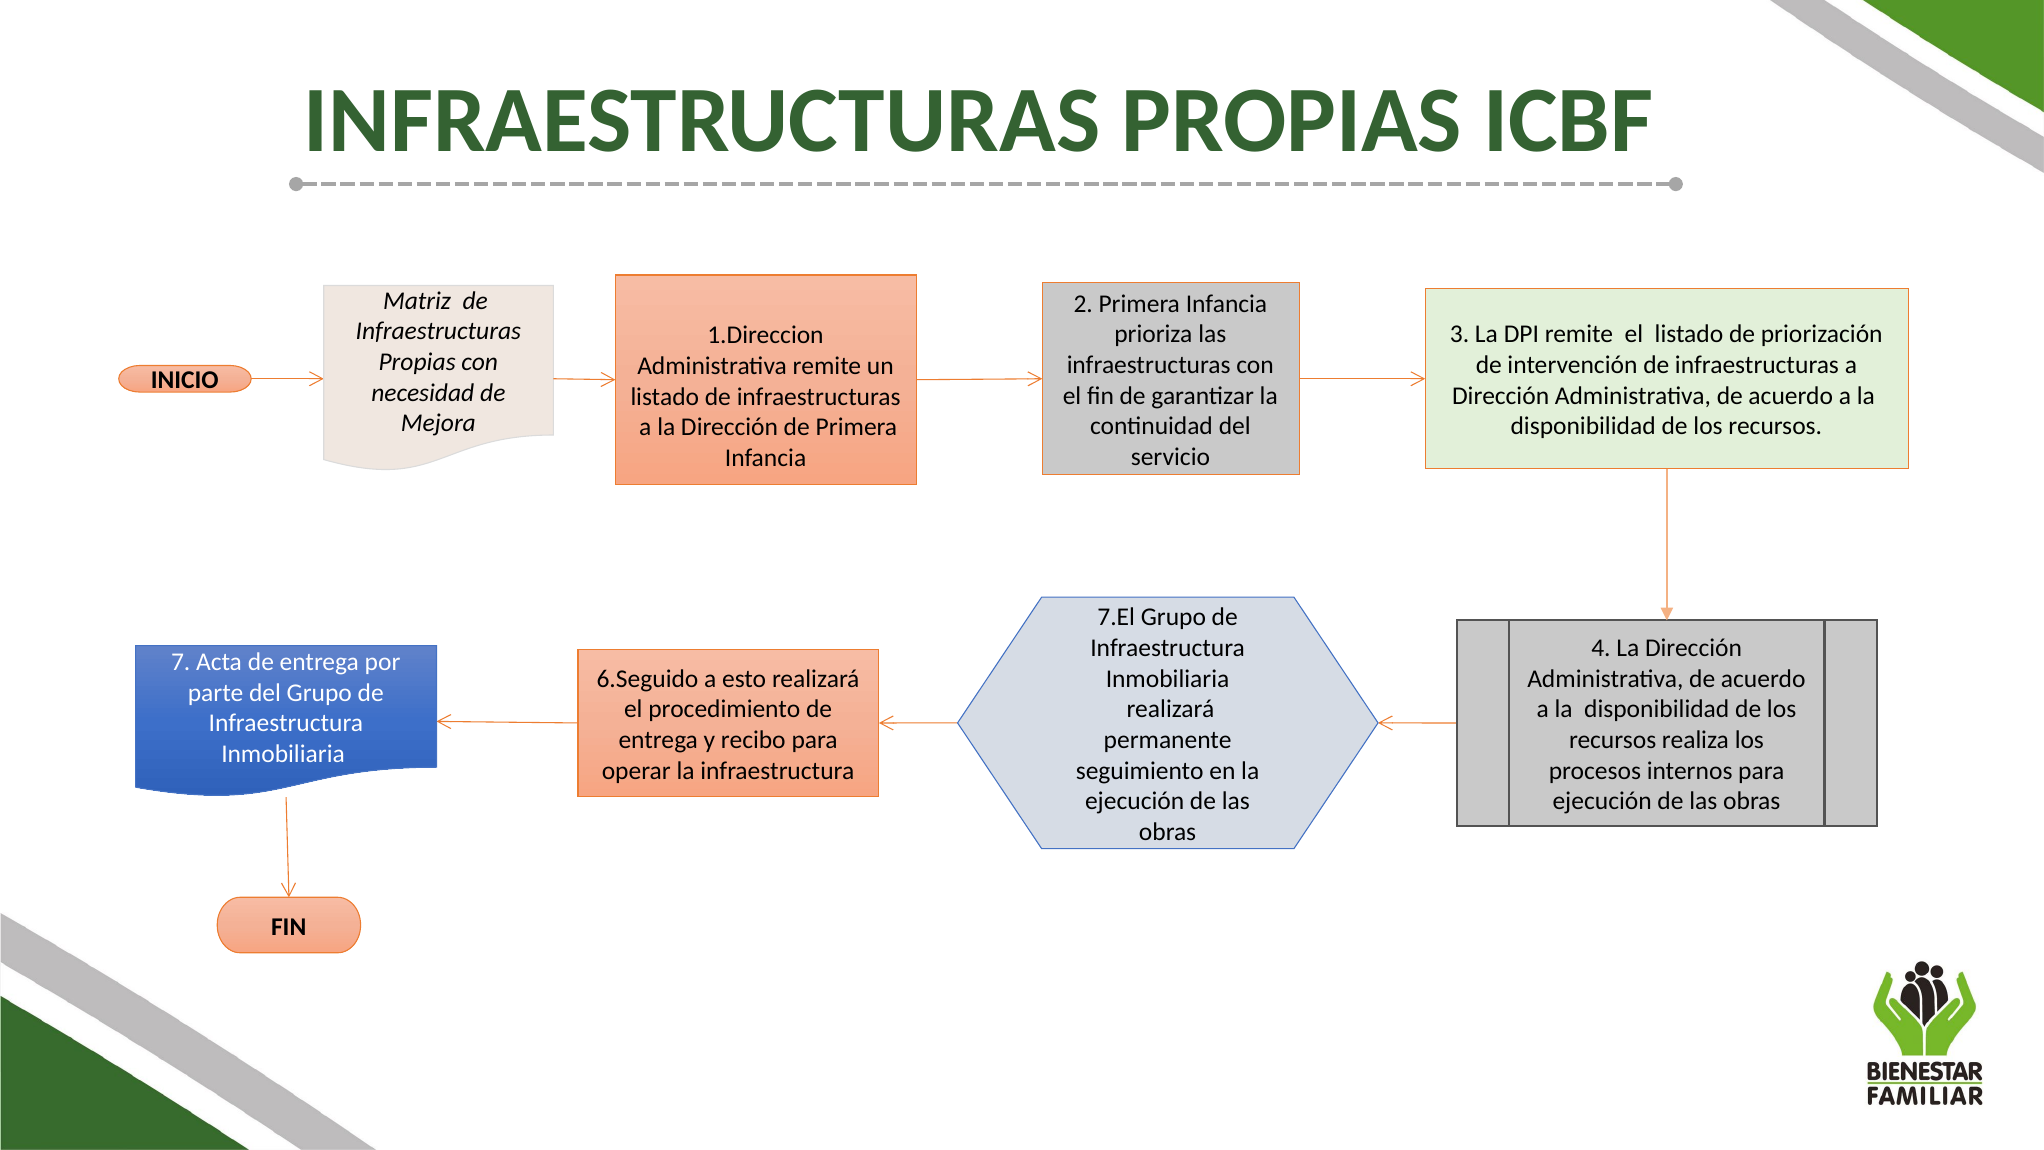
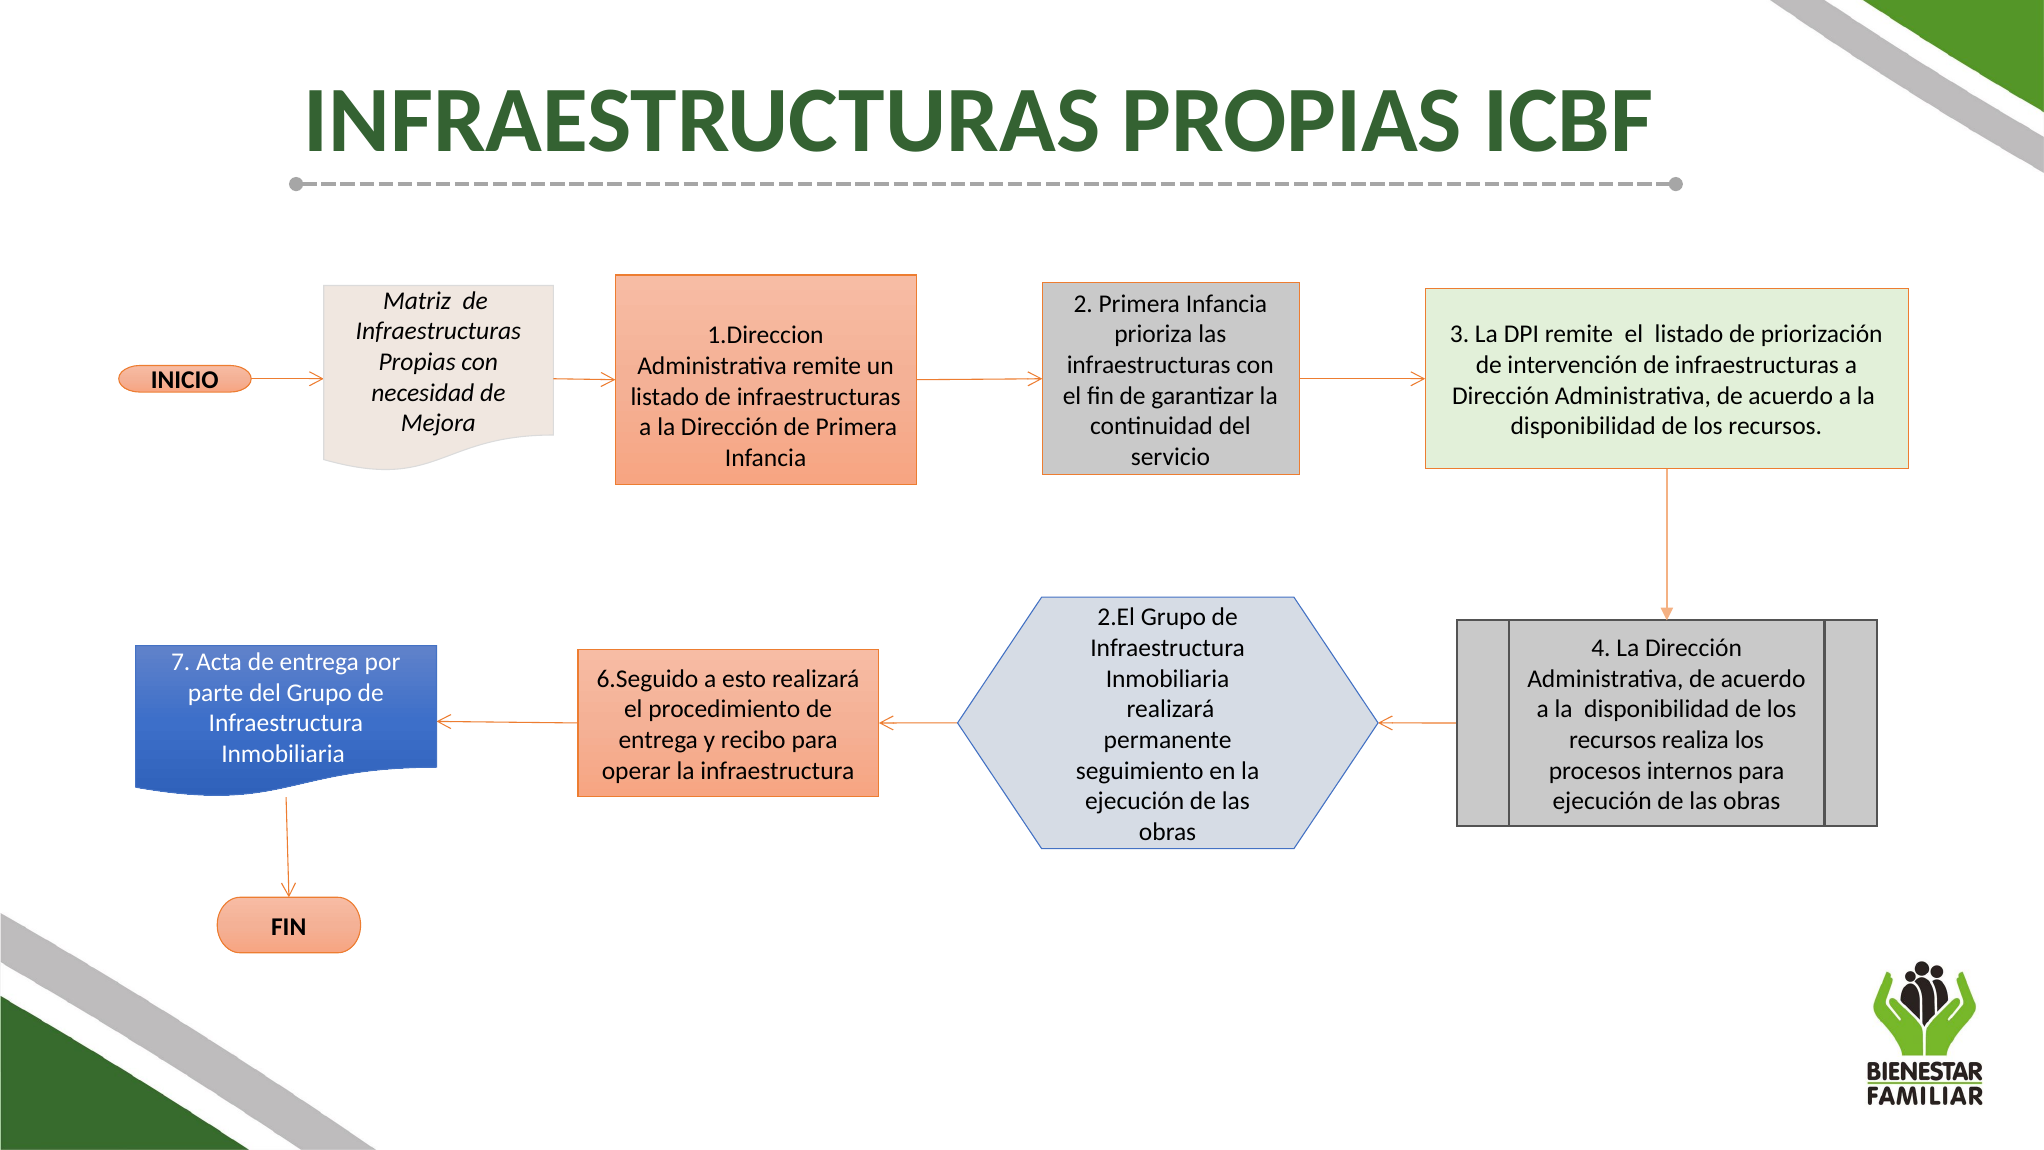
7.El: 7.El -> 2.El (1116, 617)
